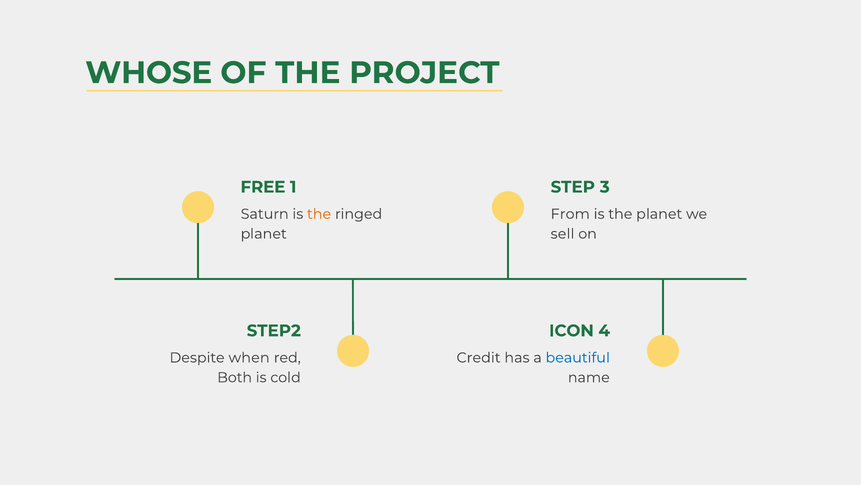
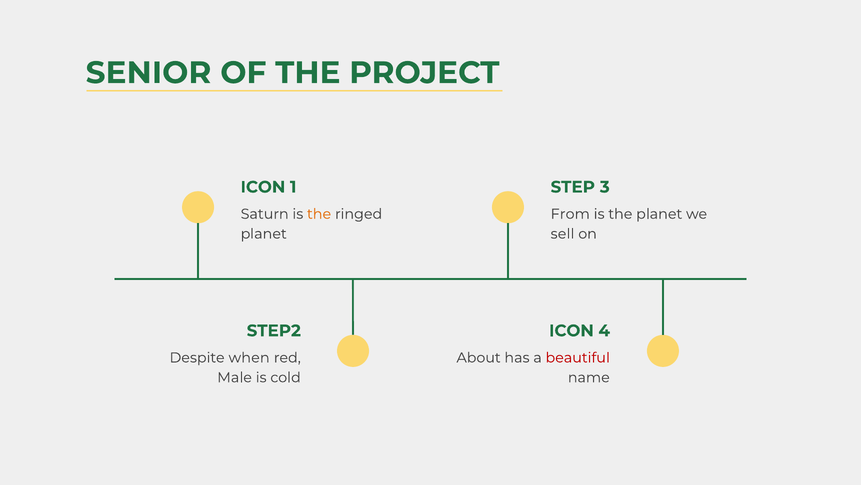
WHOSE: WHOSE -> SENIOR (148, 73)
FREE: FREE -> ICON (263, 187)
Credit: Credit -> About (479, 357)
beautiful colour: blue -> red (578, 357)
Both: Both -> Male (235, 377)
